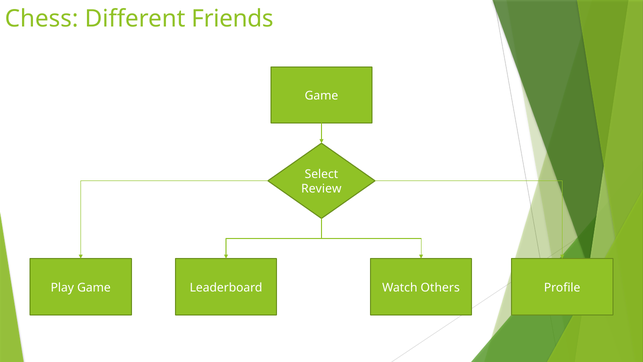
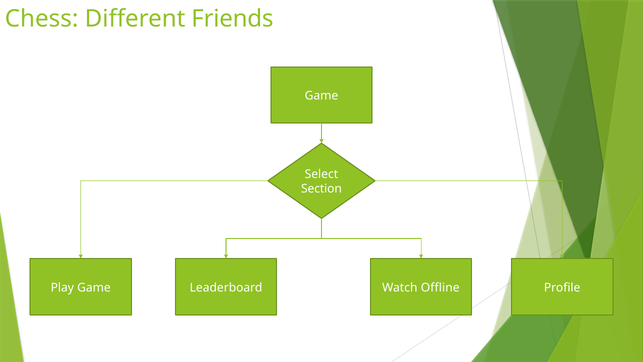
Review: Review -> Section (321, 189)
Others: Others -> Offline (440, 287)
